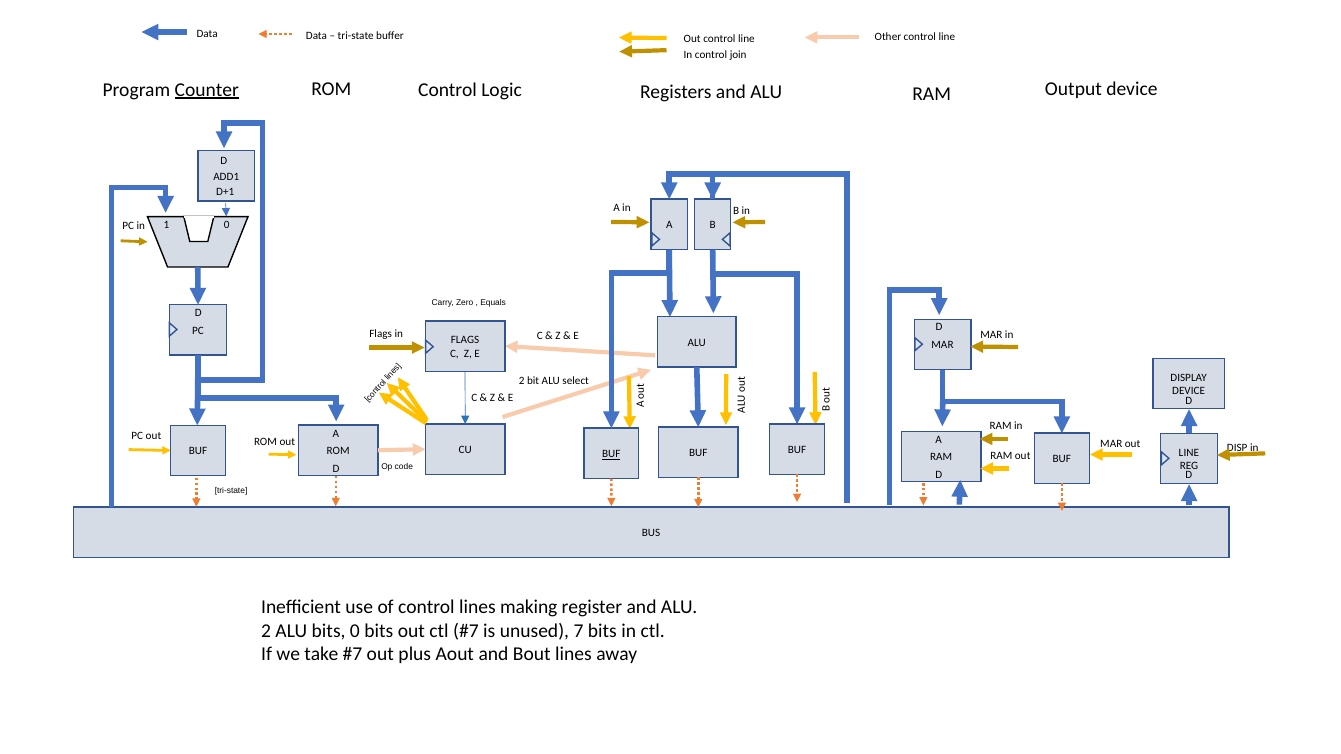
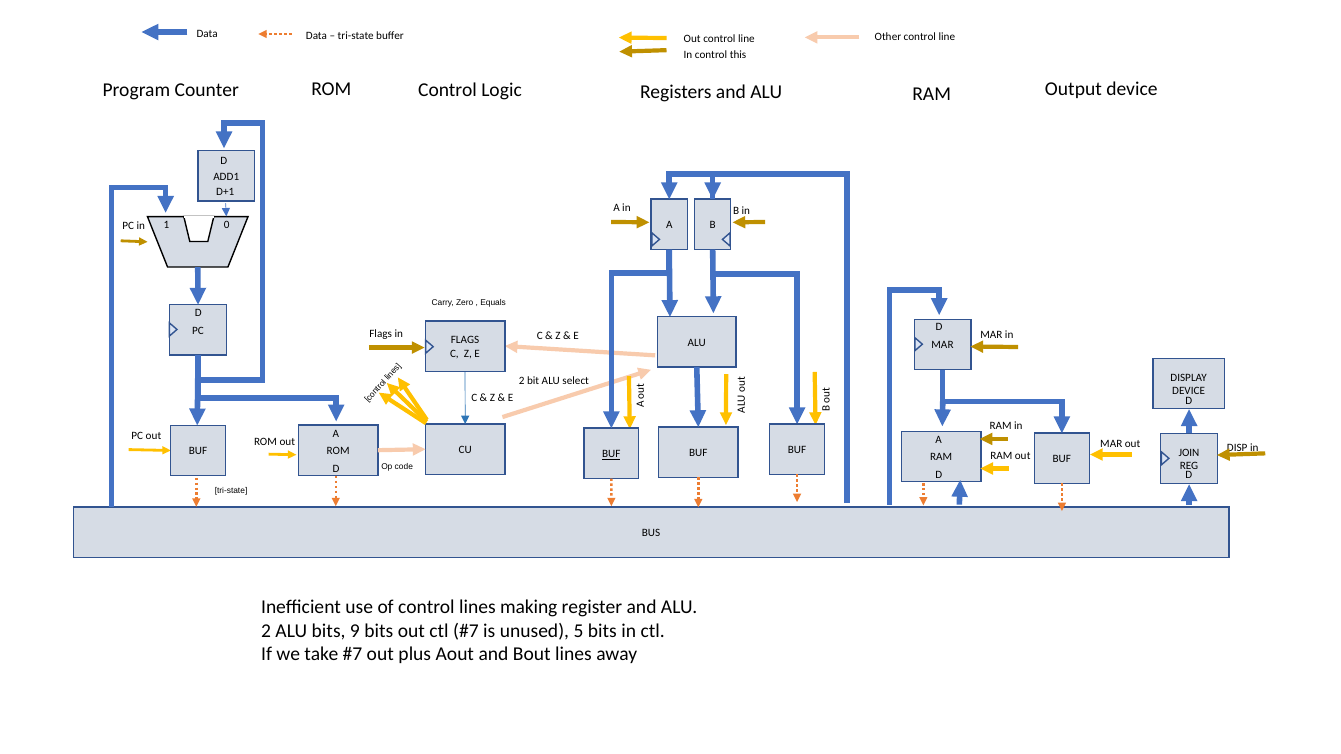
join: join -> this (738, 54)
Counter underline: present -> none (207, 90)
LINE: LINE -> JOIN (1189, 453)
bits 0: 0 -> 9 (355, 631)
7: 7 -> 5 (579, 631)
